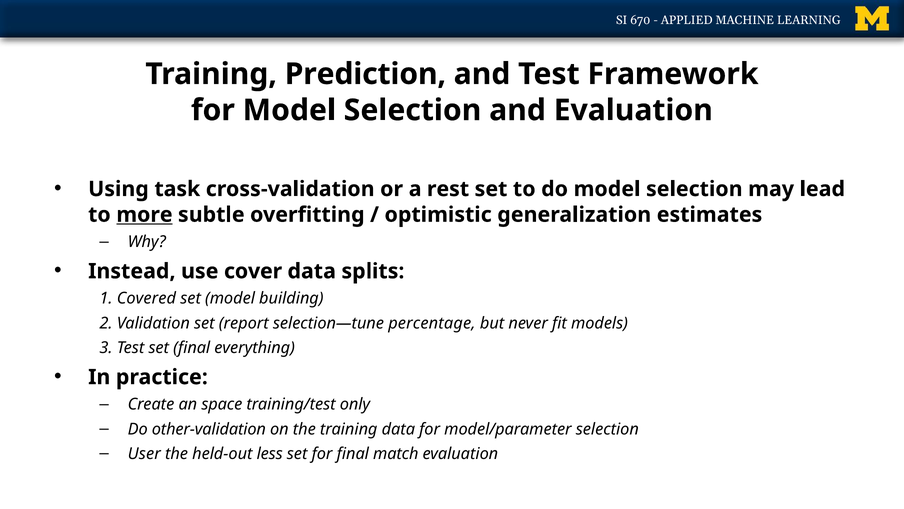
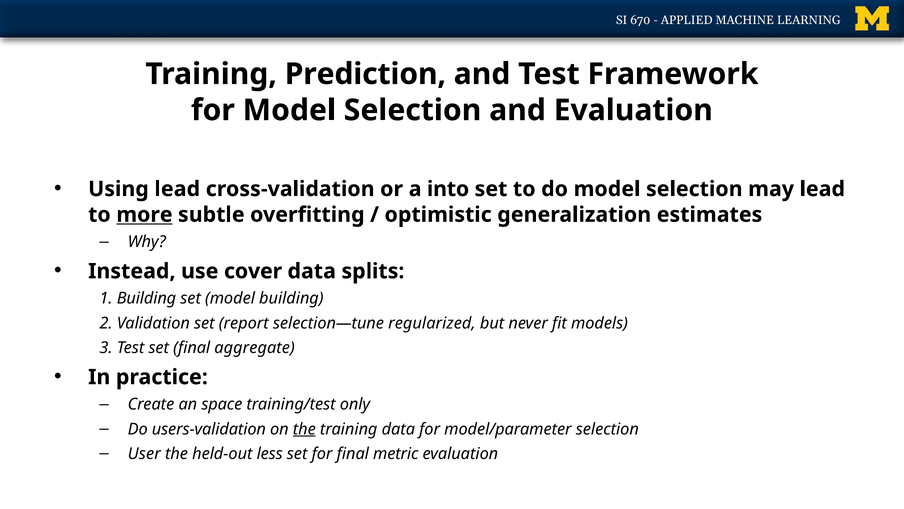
Using task: task -> lead (177, 189)
rest: rest -> into (448, 189)
1 Covered: Covered -> Building (146, 298)
percentage: percentage -> regularized (432, 323)
everything: everything -> aggregate (255, 348)
other-validation: other-validation -> users-validation (209, 429)
the underline: none -> present (304, 429)
match: match -> metric (396, 453)
